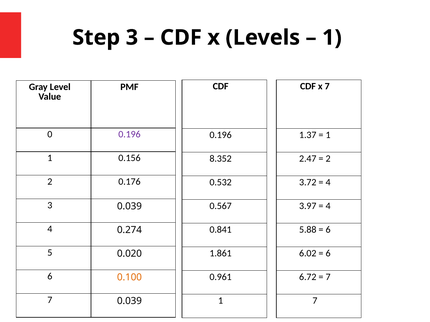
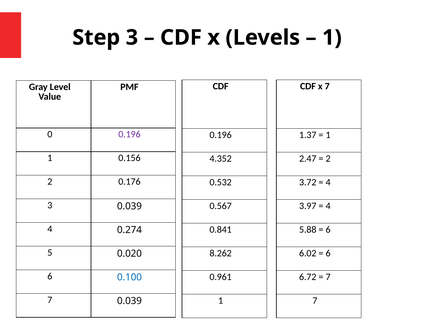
8.352: 8.352 -> 4.352 (221, 159)
1.861: 1.861 -> 8.262 (221, 254)
0.100 colour: orange -> blue (129, 278)
